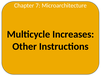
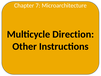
Increases: Increases -> Direction (73, 34)
